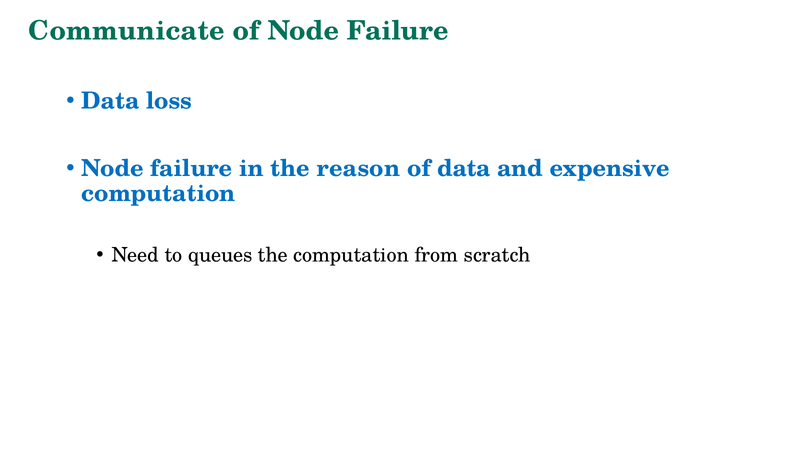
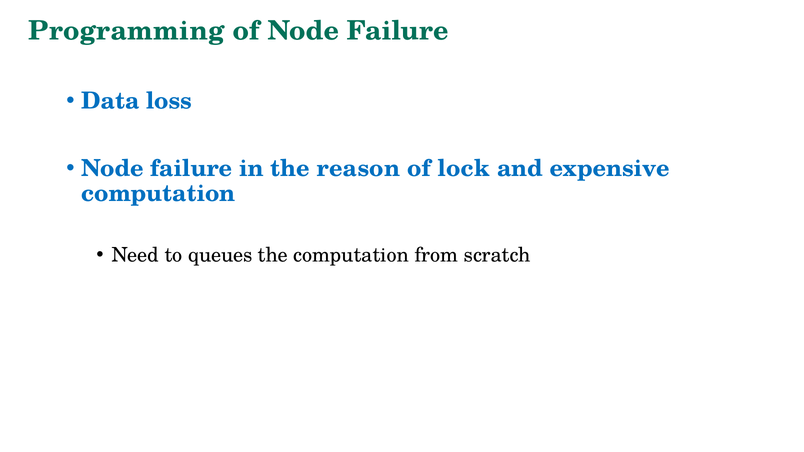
Communicate: Communicate -> Programming (127, 31)
of data: data -> lock (464, 168)
